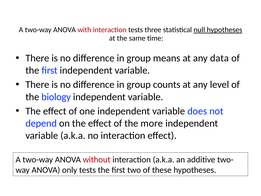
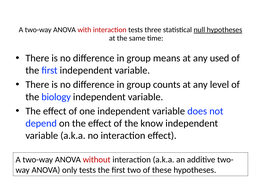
data: data -> used (220, 58)
more: more -> know (152, 123)
